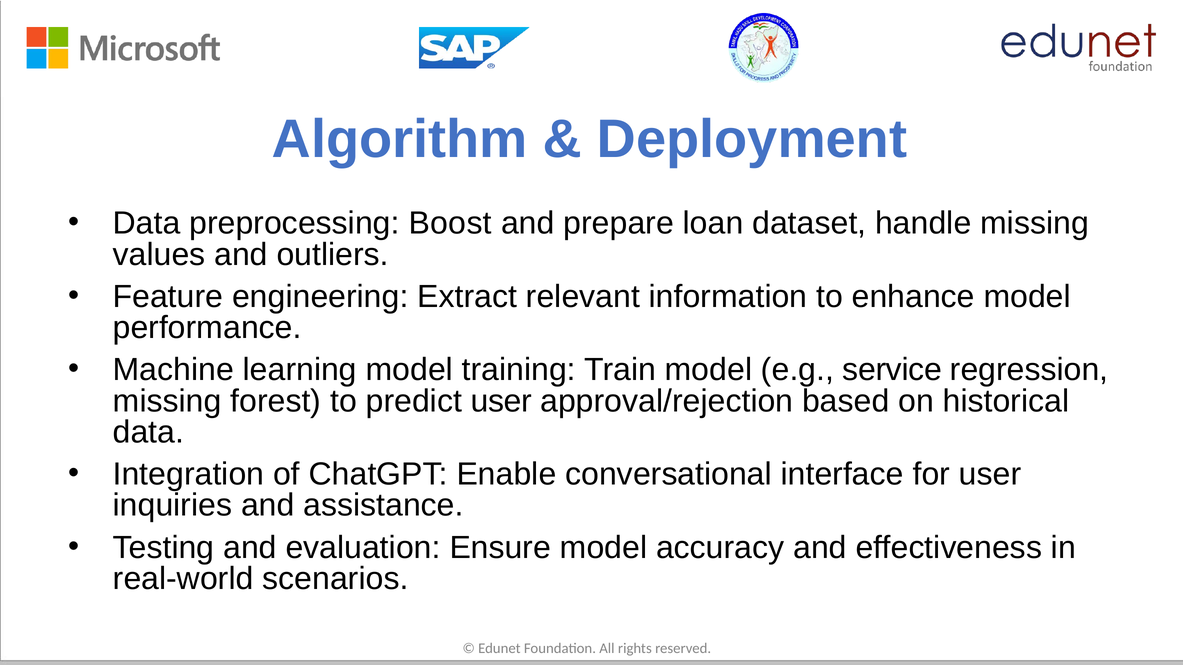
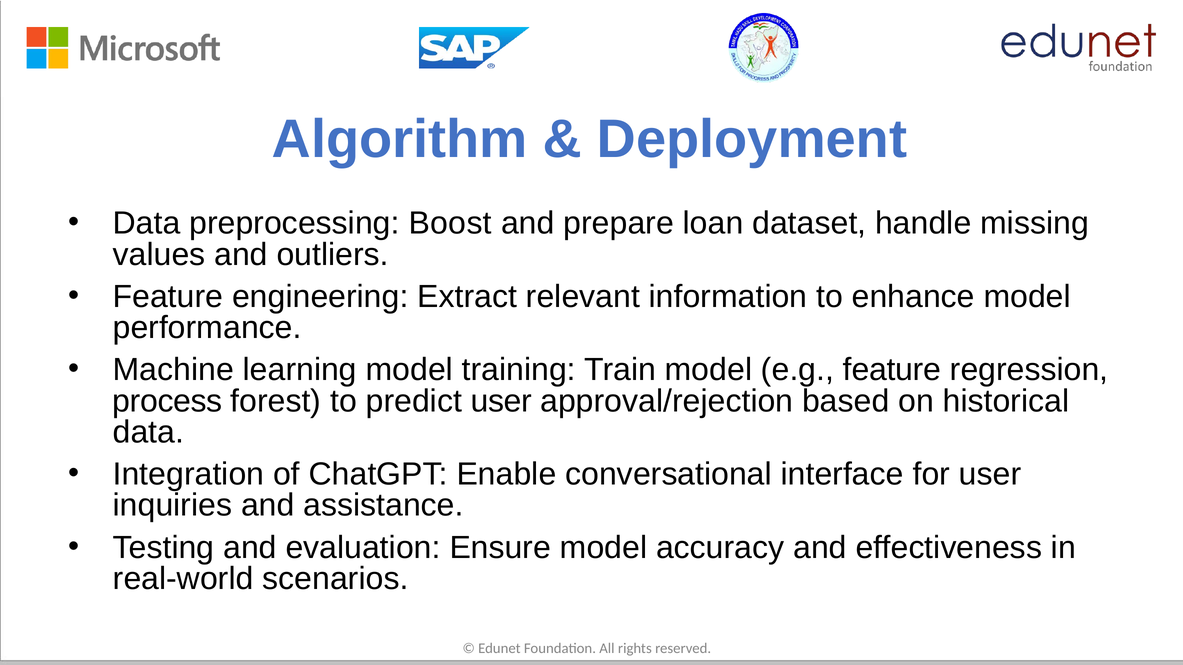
e.g service: service -> feature (892, 370)
missing: missing -> process (167, 401)
